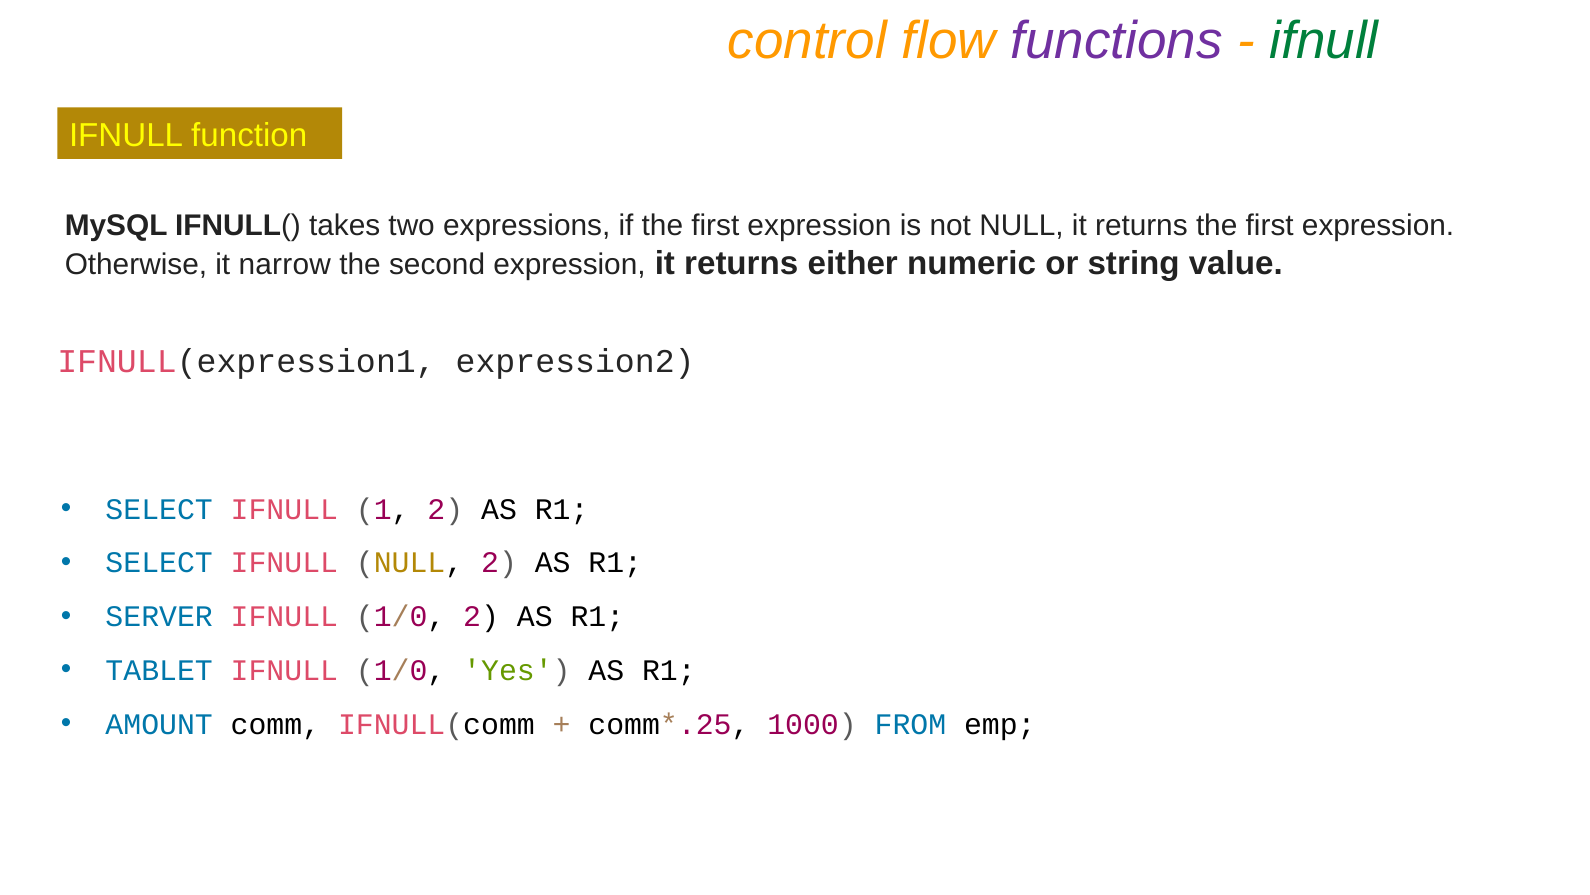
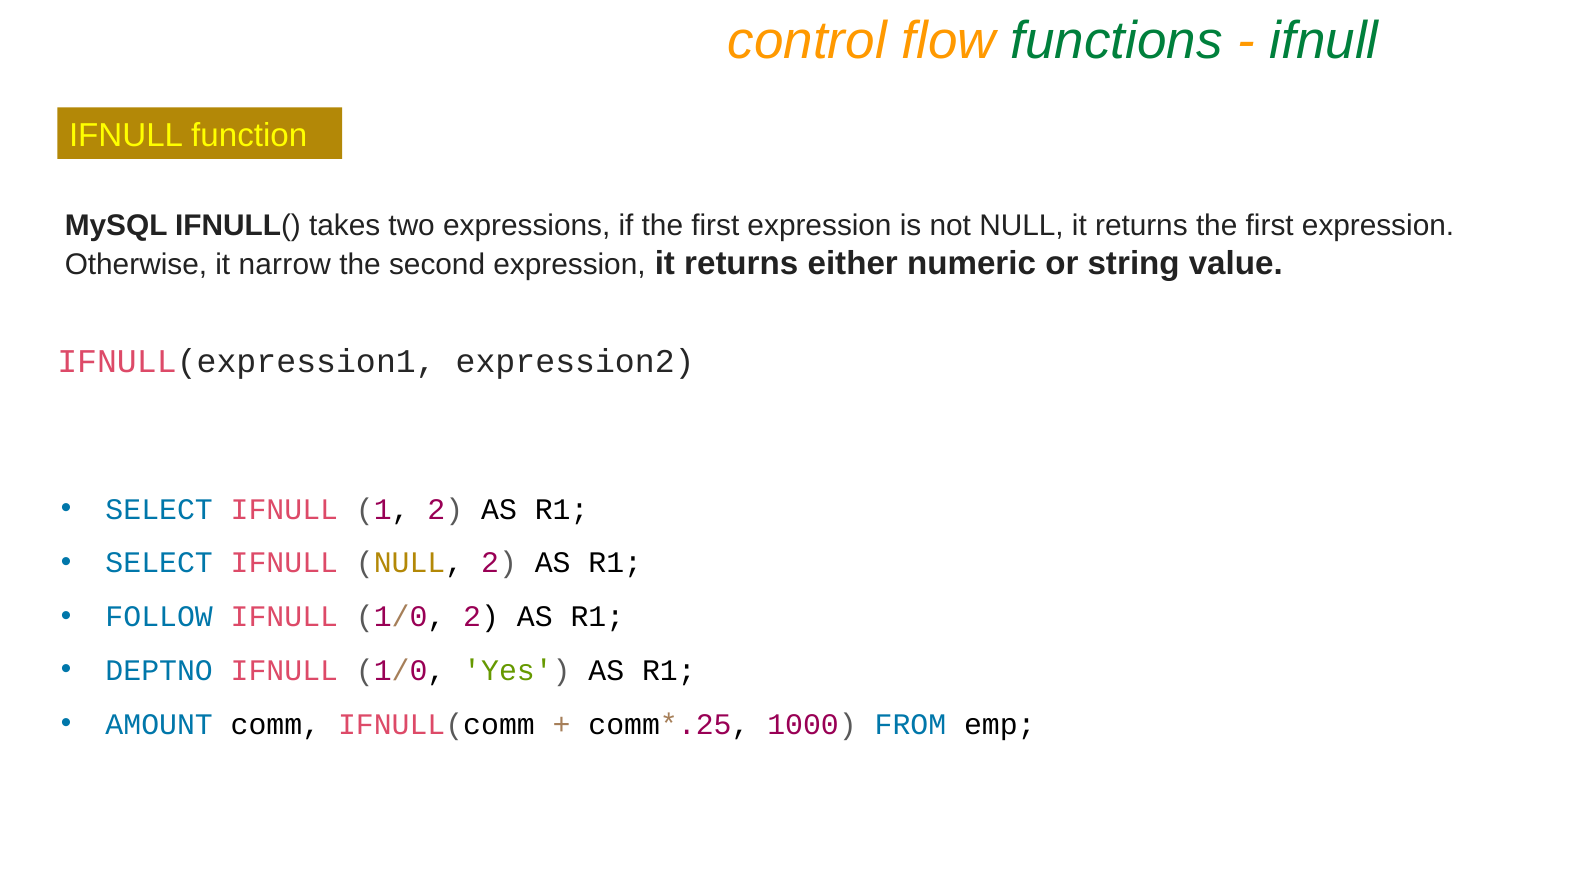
functions colour: purple -> green (1116, 41)
SERVER: SERVER -> FOLLOW (159, 616)
TABLET: TABLET -> DEPTNO (159, 670)
